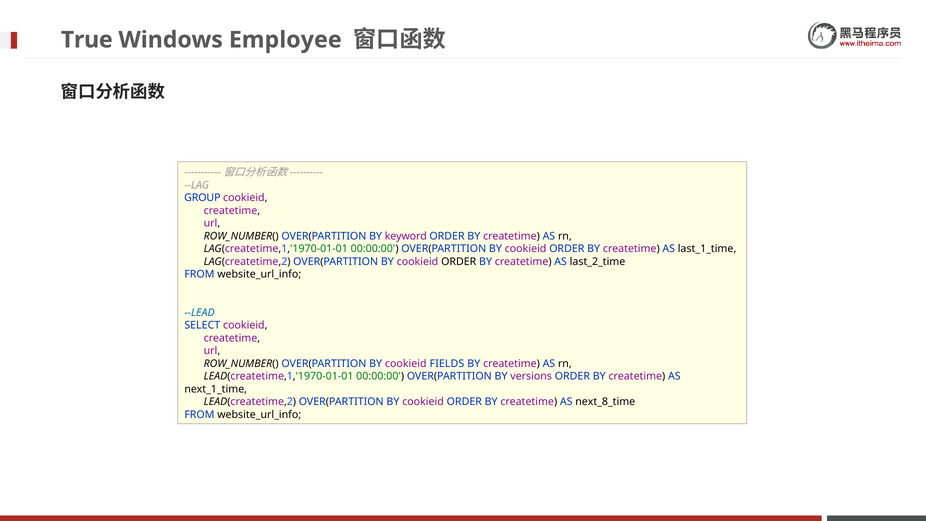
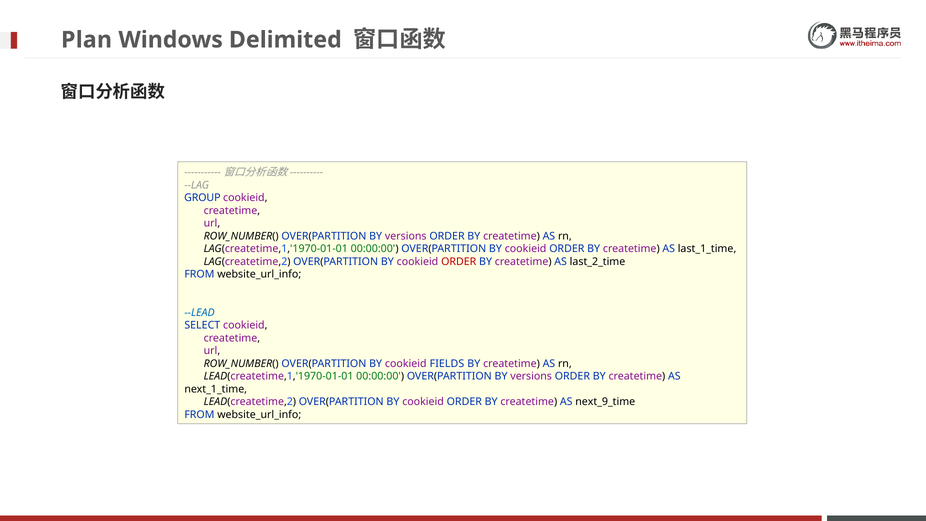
True: True -> Plan (87, 40)
Employee: Employee -> Delimited (285, 40)
ROW_NUMBER( OVER(PARTITION BY keyword: keyword -> versions (406, 236)
ORDER colour: black -> red (459, 262)
next_8_time: next_8_time -> next_9_time (605, 402)
